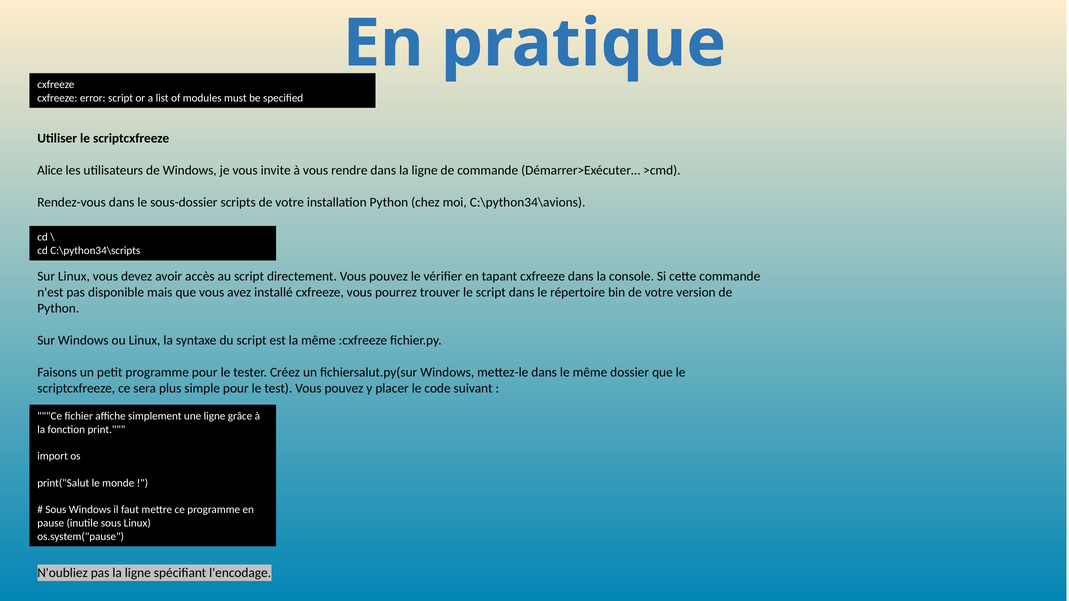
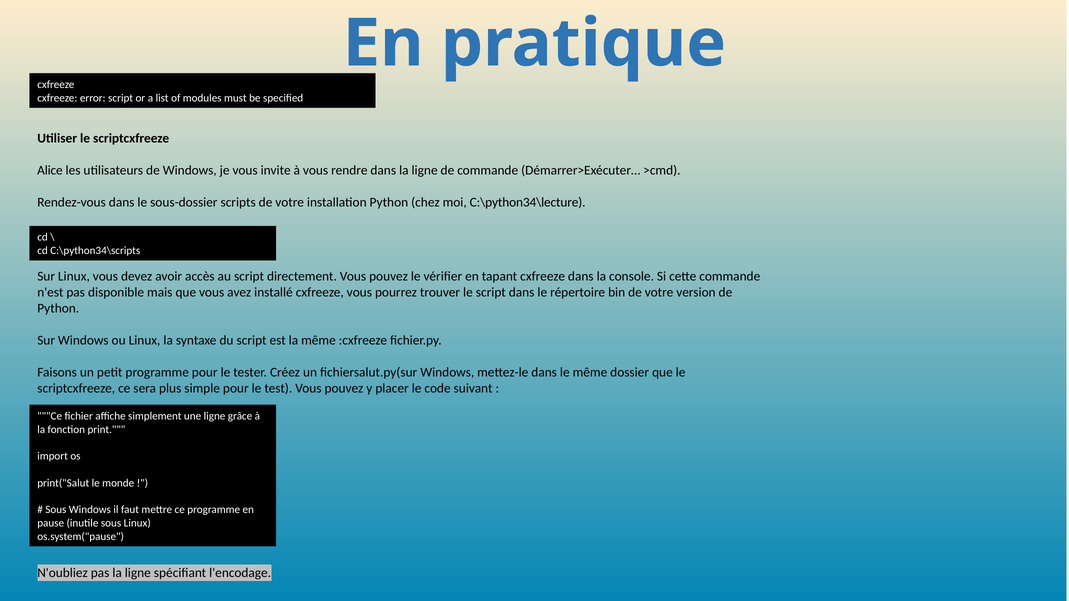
C:\python34\avions: C:\python34\avions -> C:\python34\lecture (528, 202)
